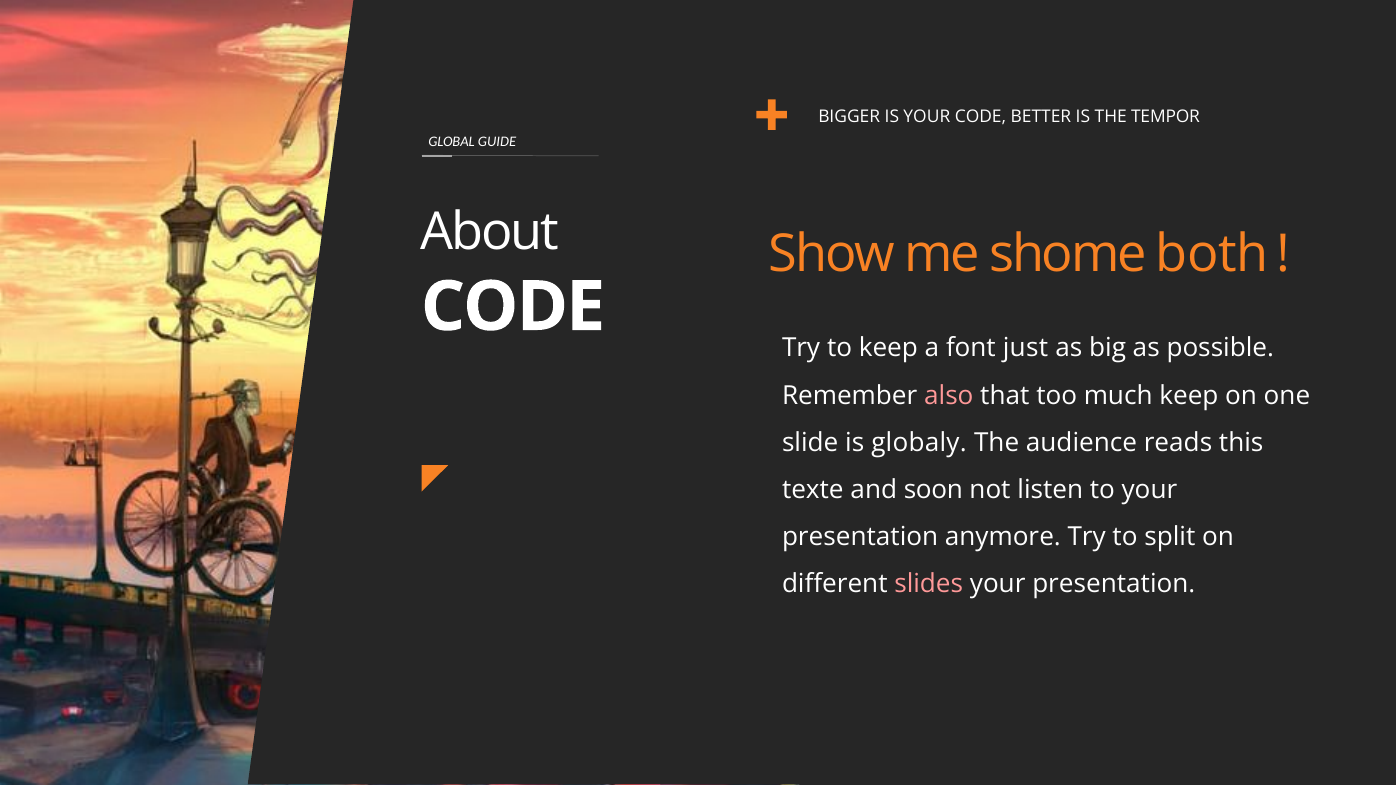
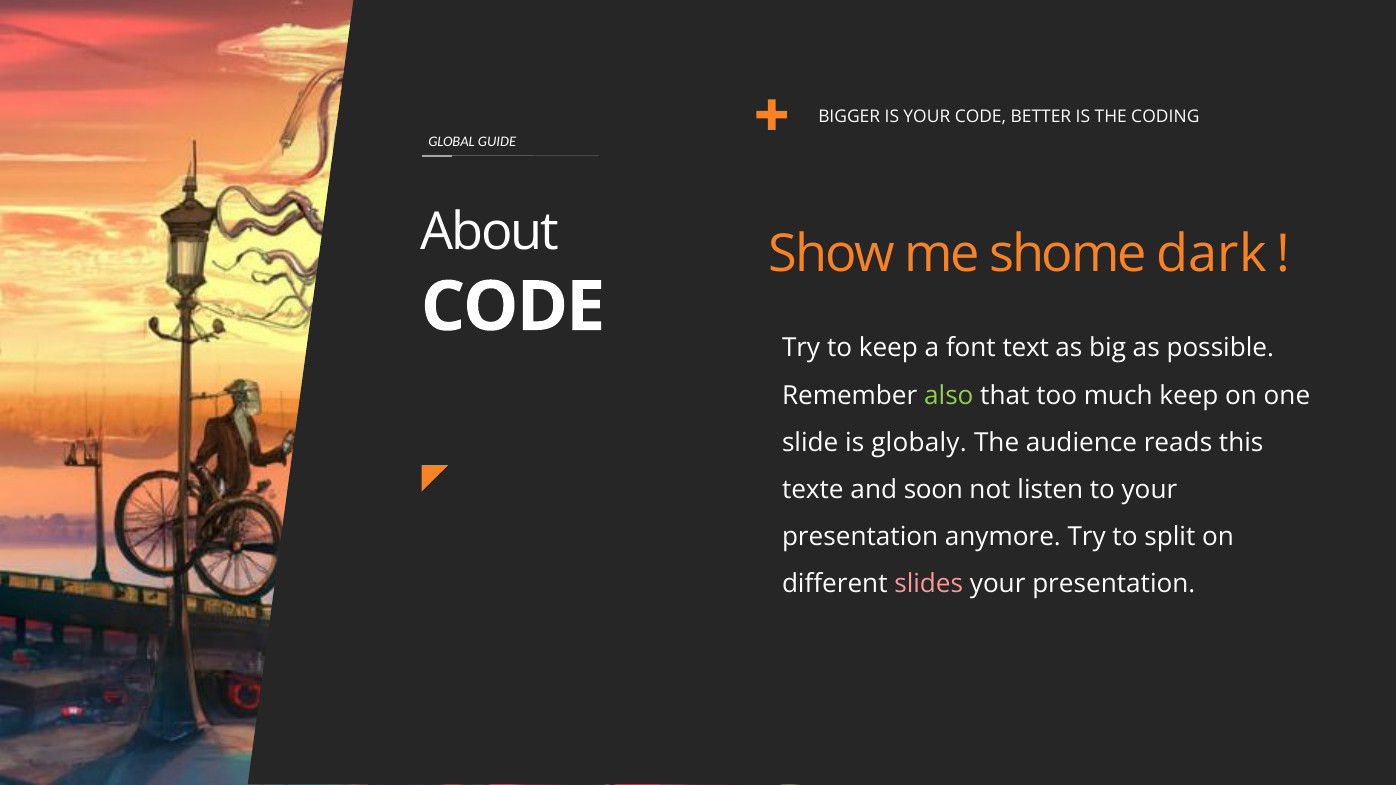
TEMPOR: TEMPOR -> CODING (1165, 117)
both: both -> dark (1212, 254)
just: just -> text (1026, 348)
also colour: pink -> light green (949, 396)
